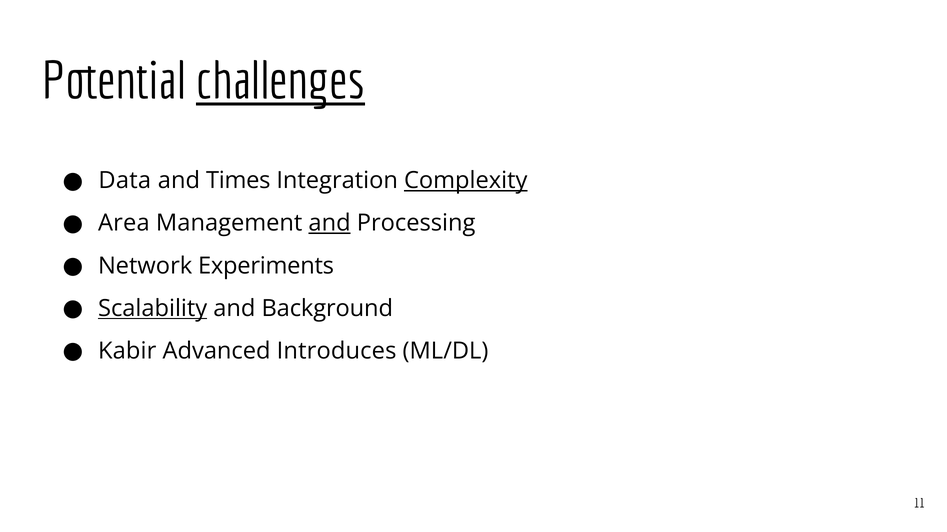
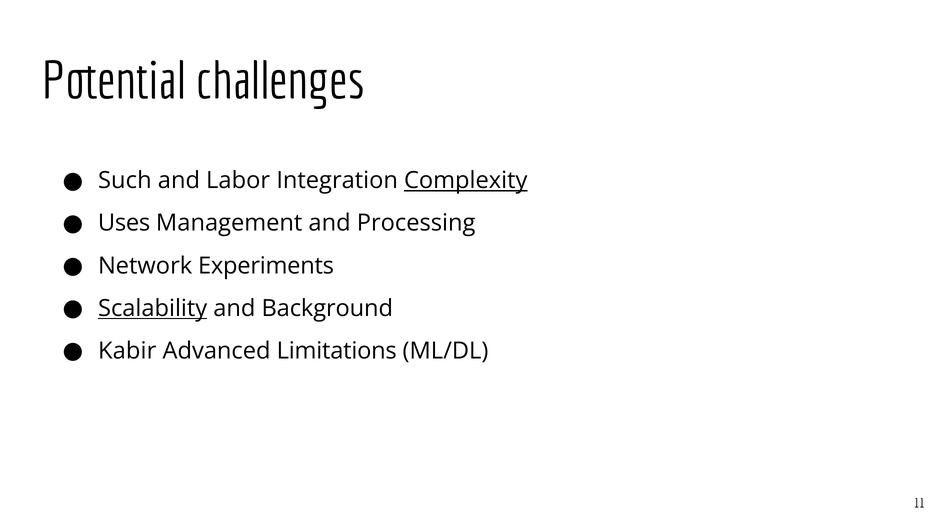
challenges underline: present -> none (281, 81)
Data: Data -> Such (125, 181)
Times: Times -> Labor (238, 181)
Area: Area -> Uses (124, 223)
and underline: present -> none (330, 223)
Introduces: Introduces -> Limitations (337, 351)
